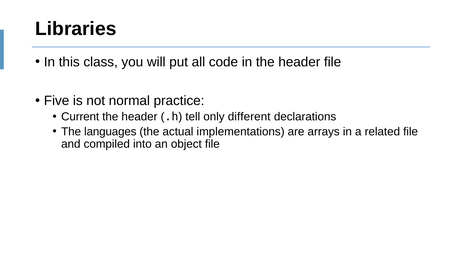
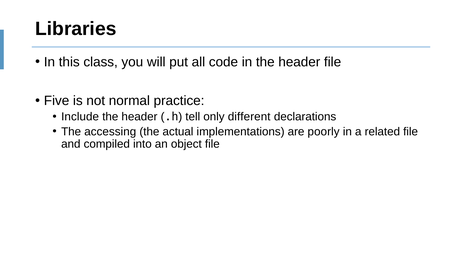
Current: Current -> Include (80, 117)
languages: languages -> accessing (110, 132)
arrays: arrays -> poorly (324, 132)
